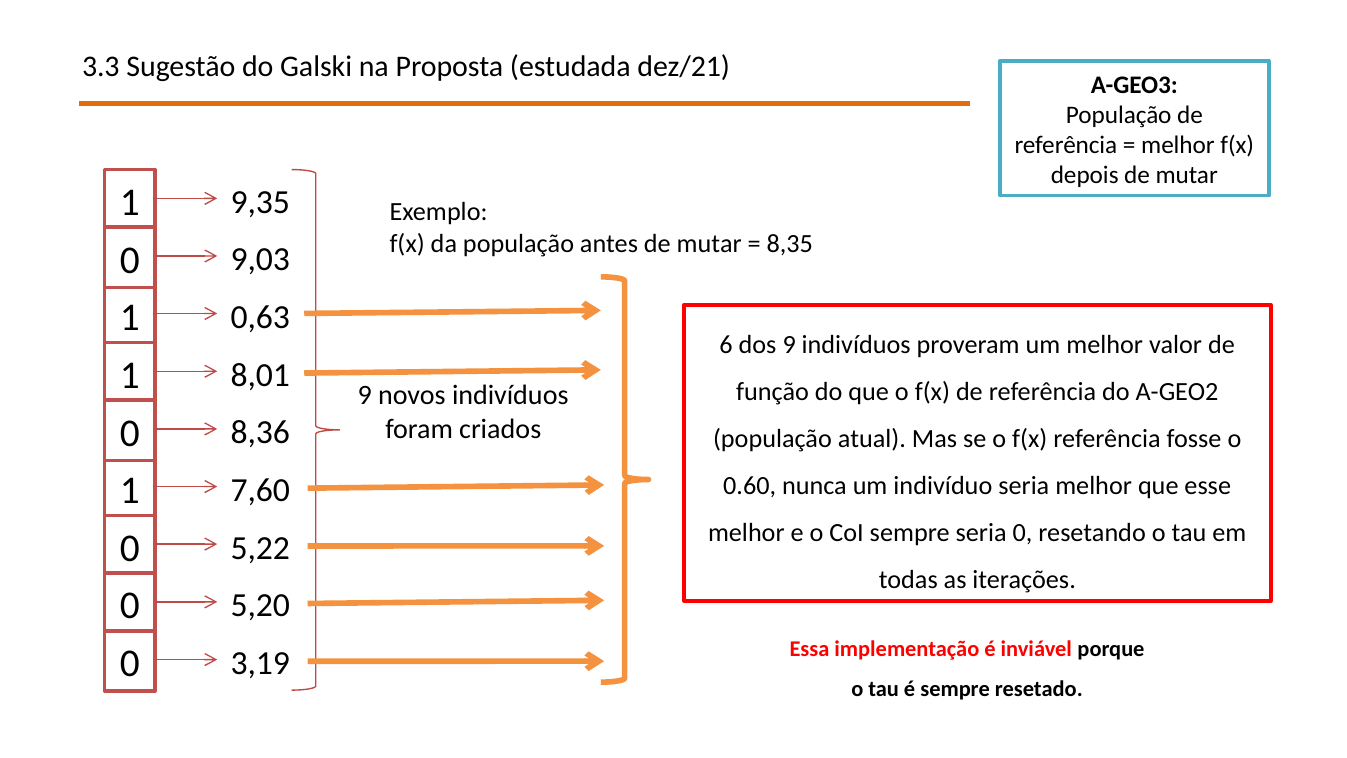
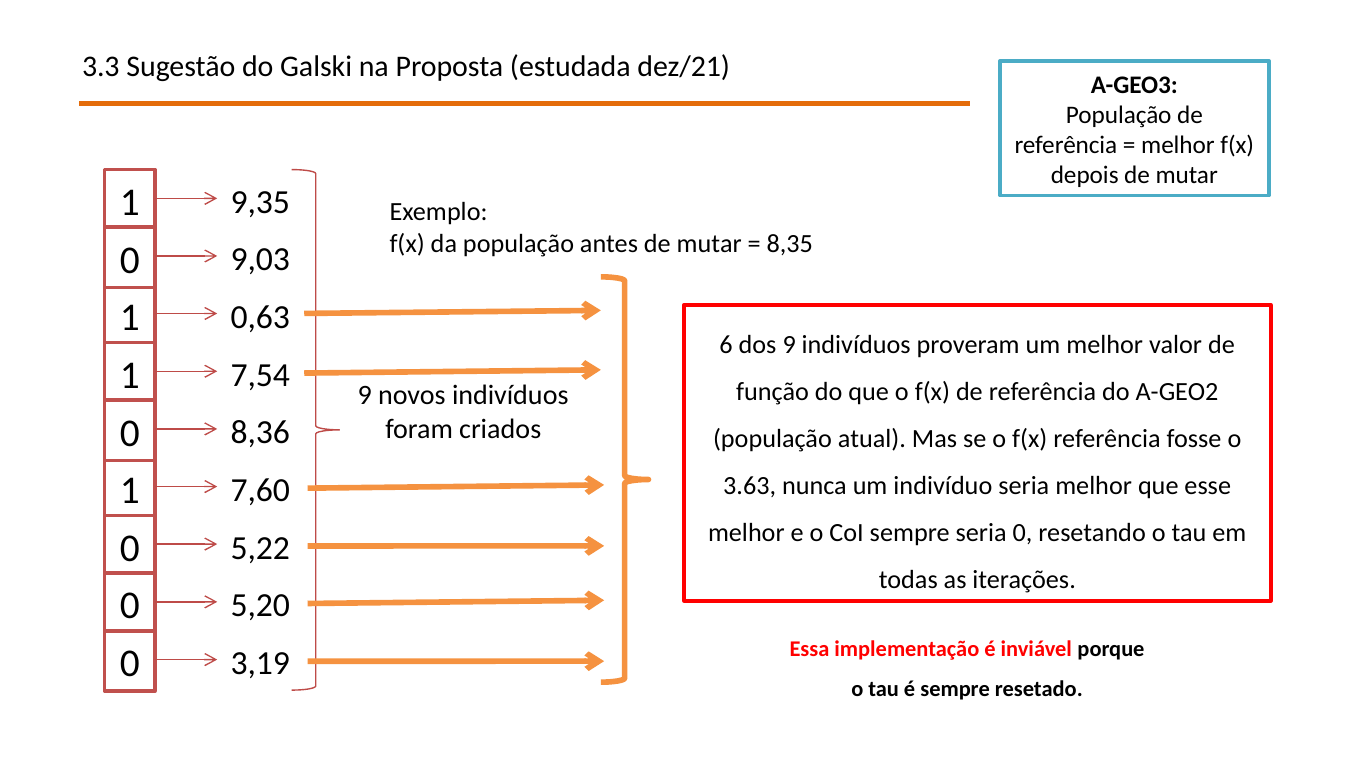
8,01: 8,01 -> 7,54 (260, 375)
0.60: 0.60 -> 3.63 (750, 486)
